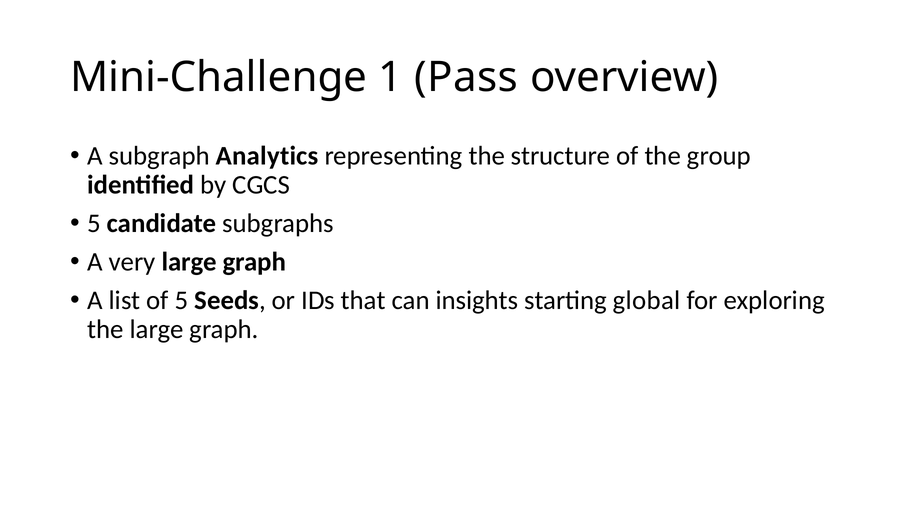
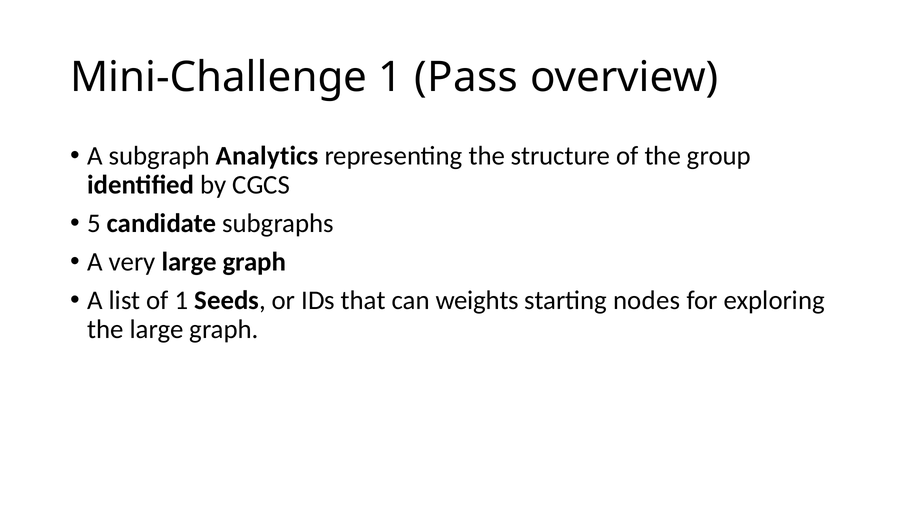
of 5: 5 -> 1 (182, 300)
insights: insights -> weights (477, 300)
global: global -> nodes (647, 300)
